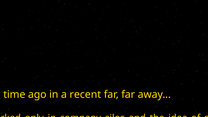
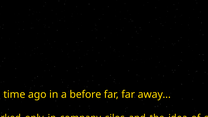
recent: recent -> before (85, 95)
